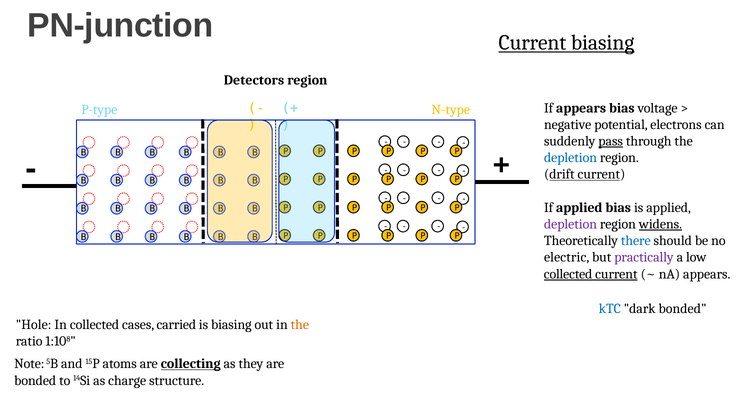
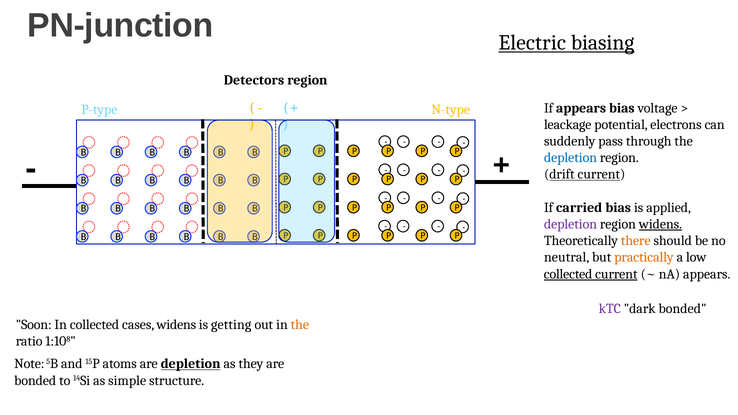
Current: Current -> Electric (532, 43)
negative: negative -> leackage (568, 125)
pass underline: present -> none (611, 141)
If applied: applied -> carried (579, 208)
there colour: blue -> orange (636, 241)
electric: electric -> neutral (567, 257)
practically colour: purple -> orange (644, 257)
kTC colour: blue -> purple (610, 309)
Hole: Hole -> Soon (34, 325)
cases carried: carried -> widens (176, 325)
is biasing: biasing -> getting (231, 325)
are collecting: collecting -> depletion (191, 364)
charge: charge -> simple (127, 381)
